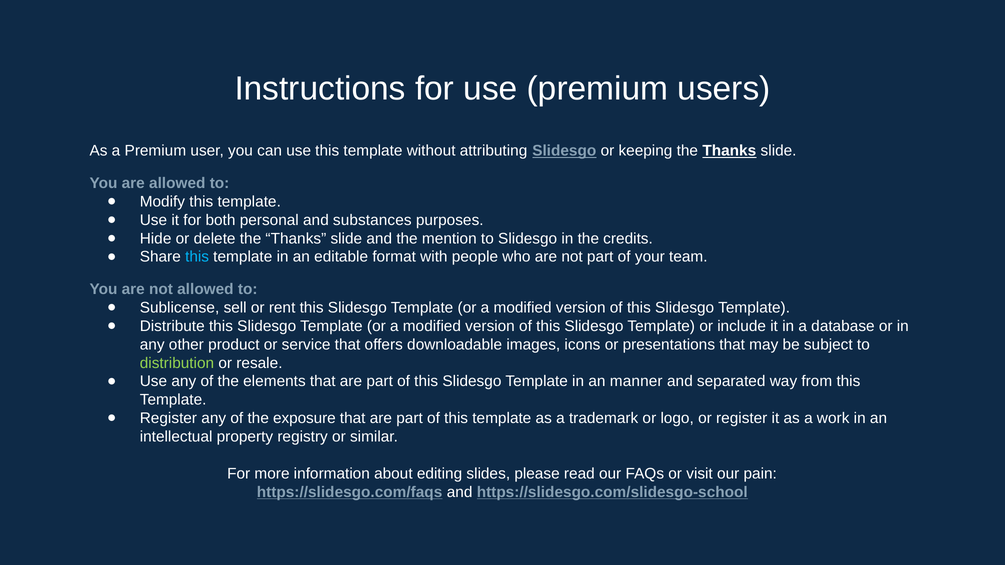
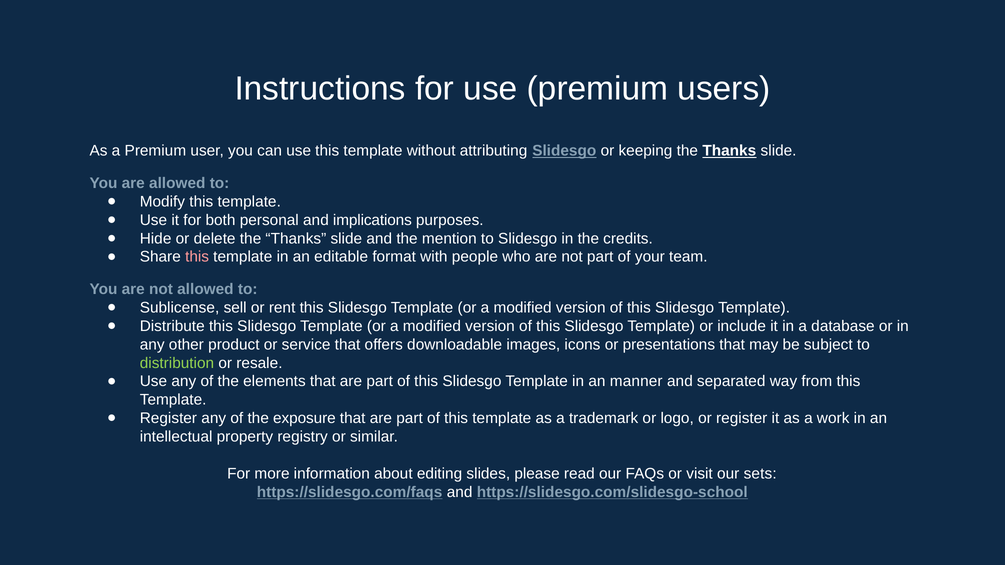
substances: substances -> implications (372, 220)
this colour: light blue -> pink (197, 257)
pain: pain -> sets (760, 474)
